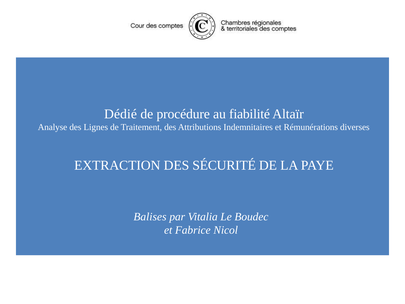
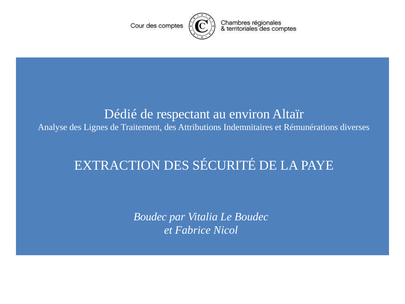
procédure: procédure -> respectant (183, 114)
fiabilité: fiabilité -> environ (250, 114)
Balises: Balises -> Boudec (150, 216)
